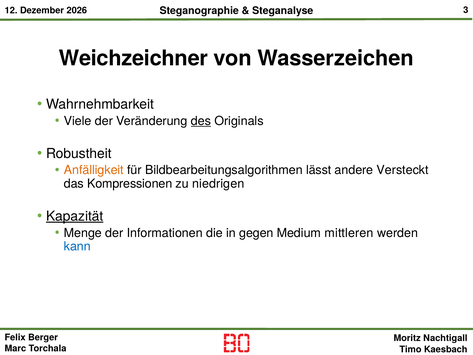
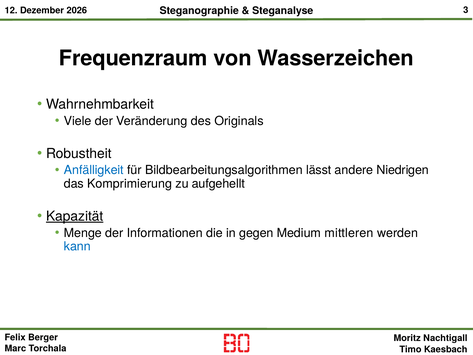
Weichzeichner: Weichzeichner -> Frequenzraum (133, 58)
des underline: present -> none (201, 121)
Anfälligkeit colour: orange -> blue (94, 170)
Versteckt: Versteckt -> Niedrigen (403, 170)
Kompressionen: Kompressionen -> Komprimierung (130, 184)
niedrigen: niedrigen -> aufgehellt (218, 184)
